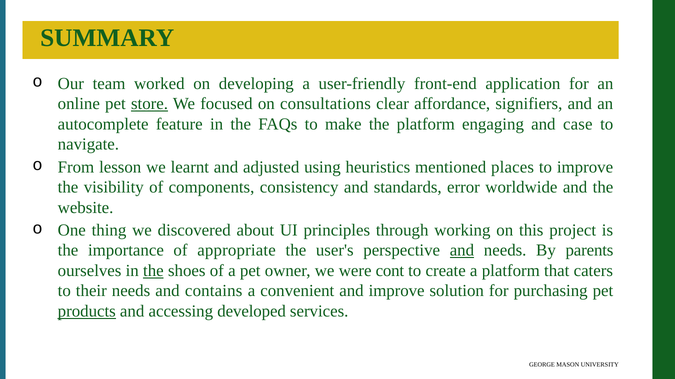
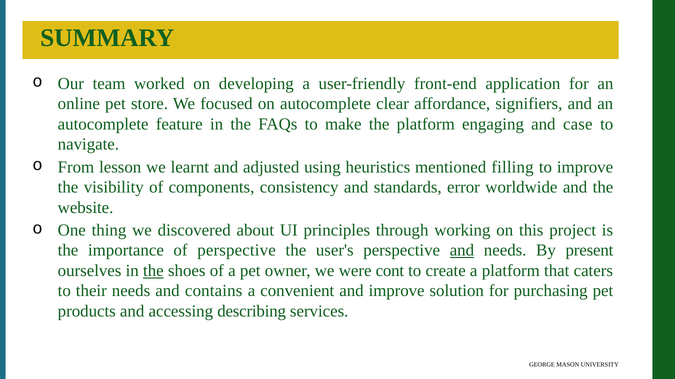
store underline: present -> none (150, 104)
on consultations: consultations -> autocomplete (326, 104)
places: places -> filling (513, 167)
of appropriate: appropriate -> perspective (237, 251)
parents: parents -> present (589, 251)
products underline: present -> none (87, 312)
developed: developed -> describing (252, 312)
